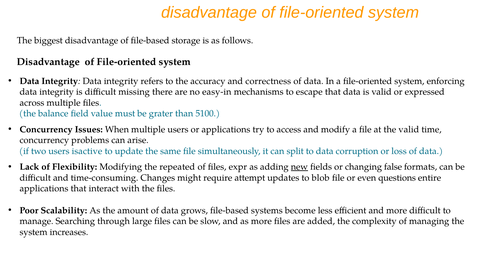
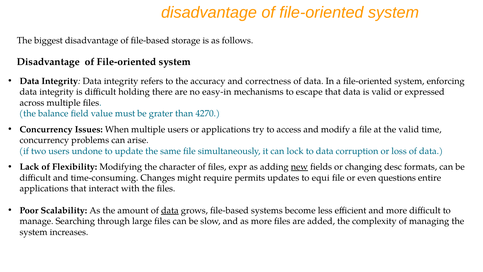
missing: missing -> holding (134, 92)
5100: 5100 -> 4270 (208, 114)
isactive: isactive -> undone (87, 151)
split: split -> lock (295, 151)
repeated: repeated -> character (177, 167)
false: false -> desc (393, 167)
attempt: attempt -> permits (250, 178)
blob: blob -> equi (321, 178)
data underline: none -> present (170, 210)
